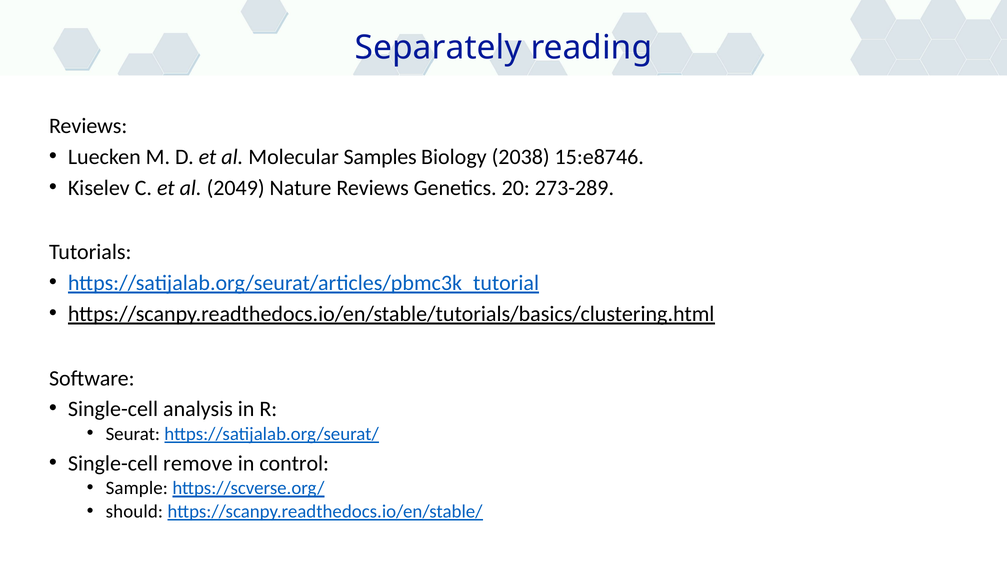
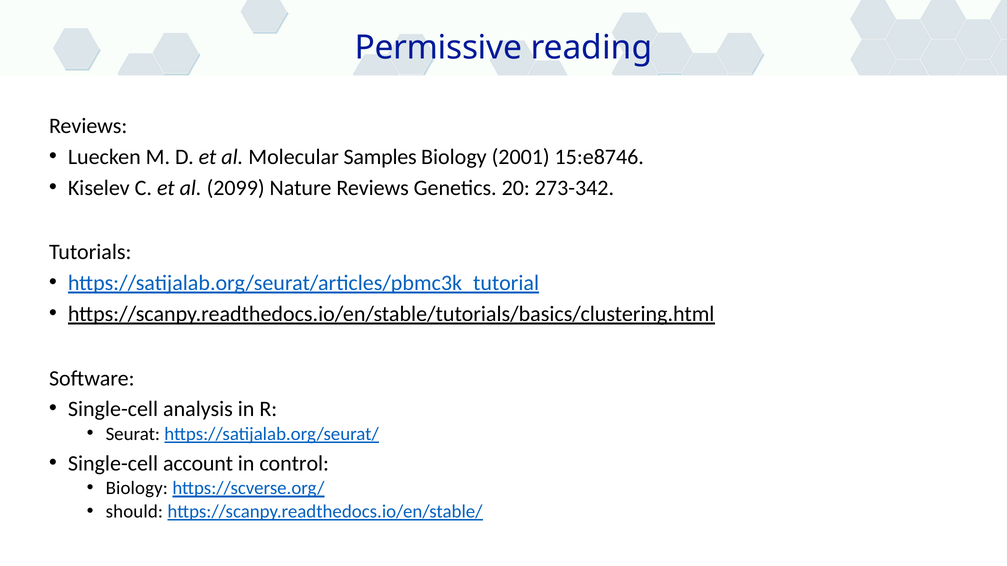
Separately: Separately -> Permissive (438, 48)
2038: 2038 -> 2001 (521, 157)
2049: 2049 -> 2099 (236, 188)
273-289: 273-289 -> 273-342 (574, 188)
remove: remove -> account (198, 464)
Sample: Sample -> Biology (137, 489)
